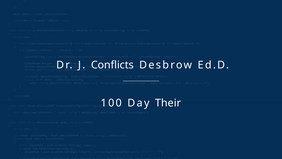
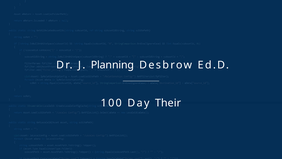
Conflicts: Conflicts -> Planning (112, 65)
